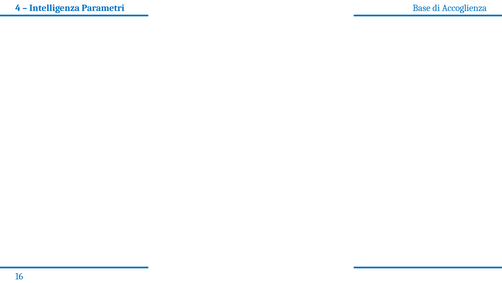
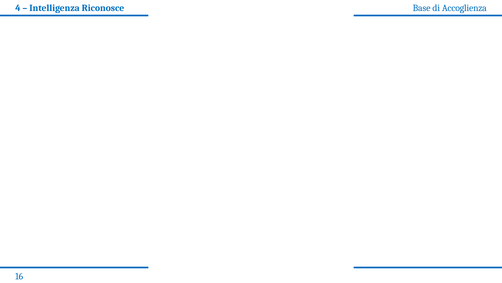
Parametri: Parametri -> Riconosce (103, 8)
